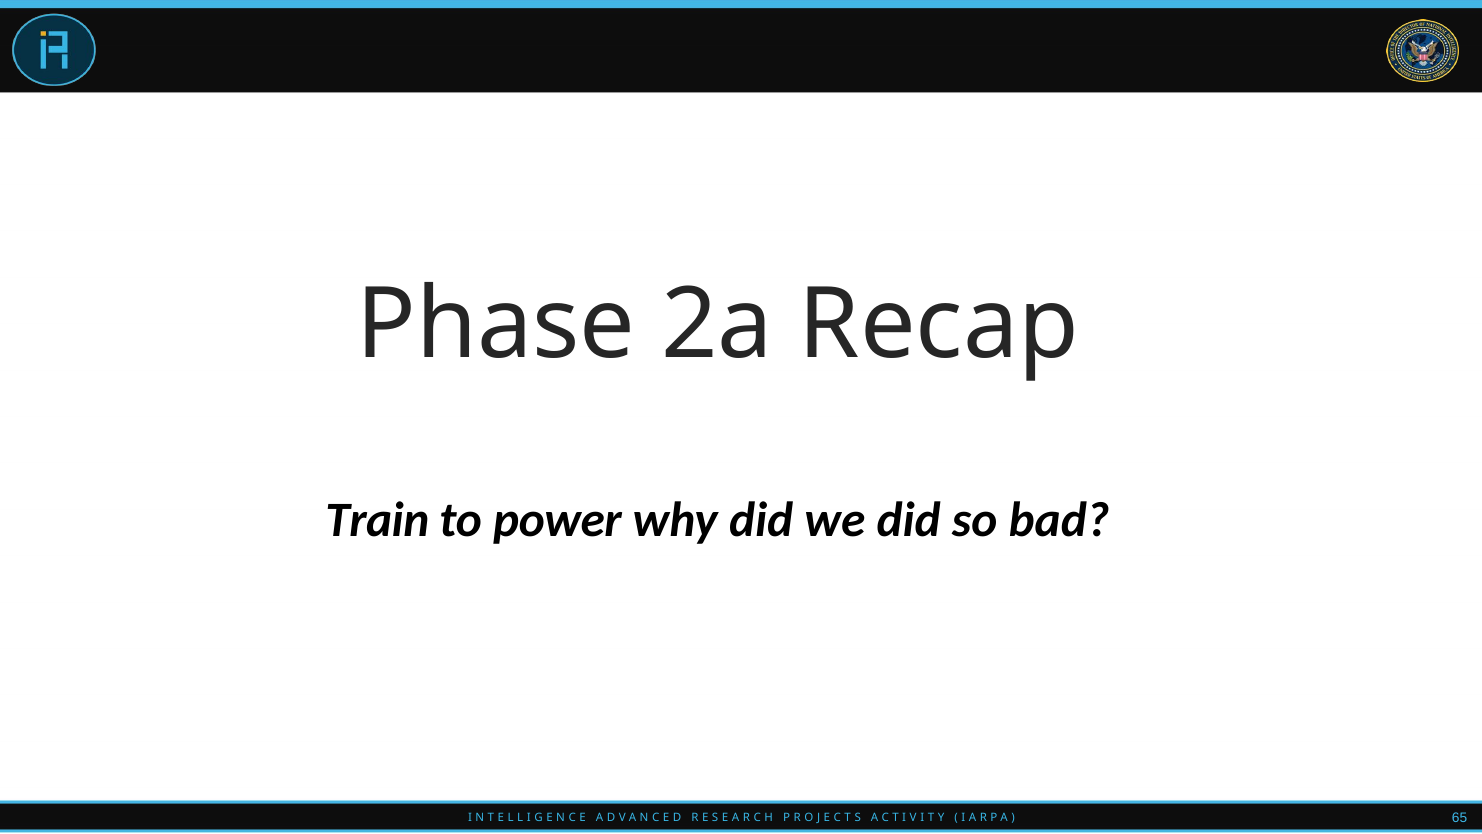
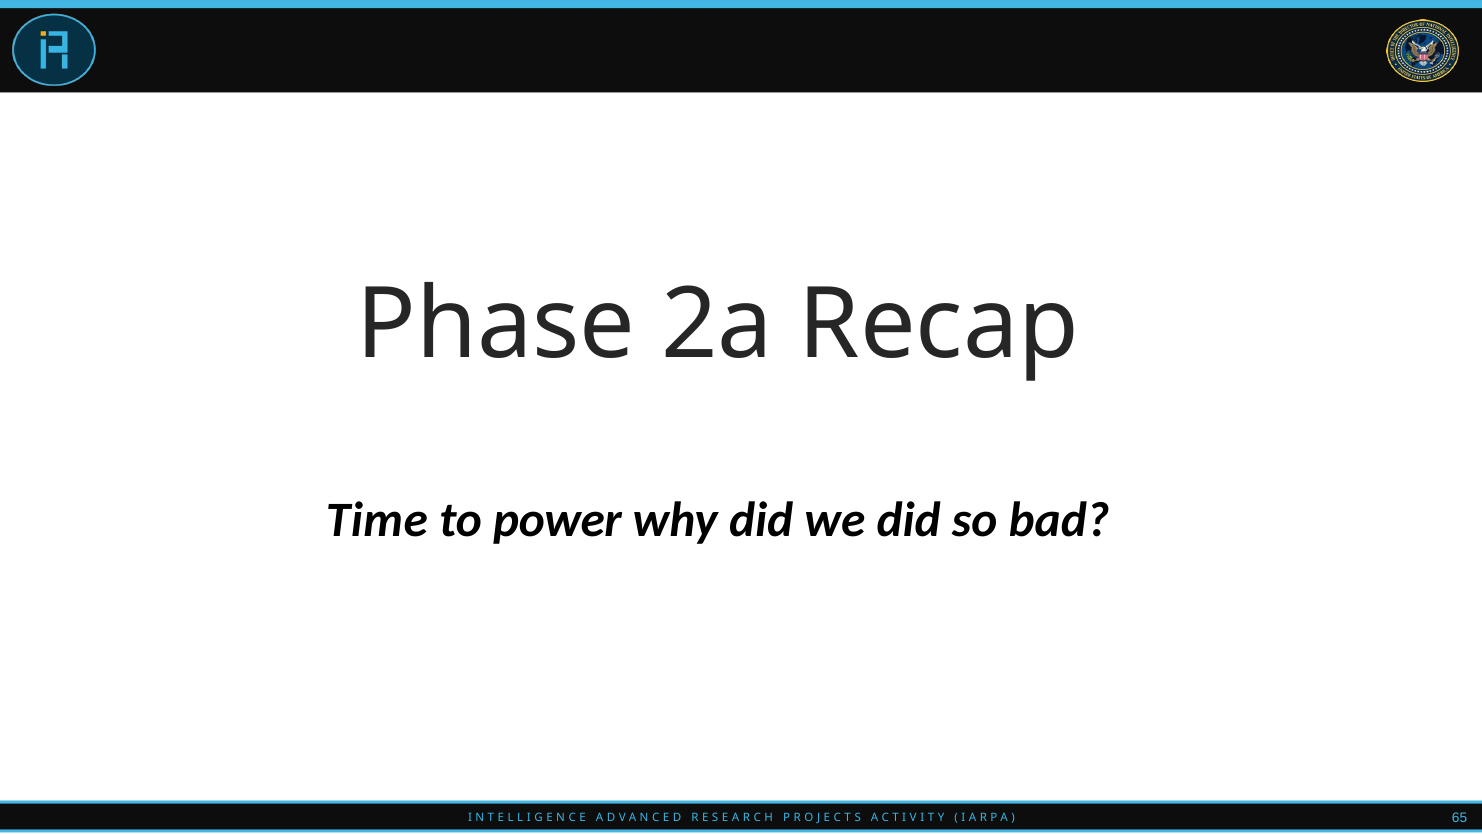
Train: Train -> Time (377, 520)
